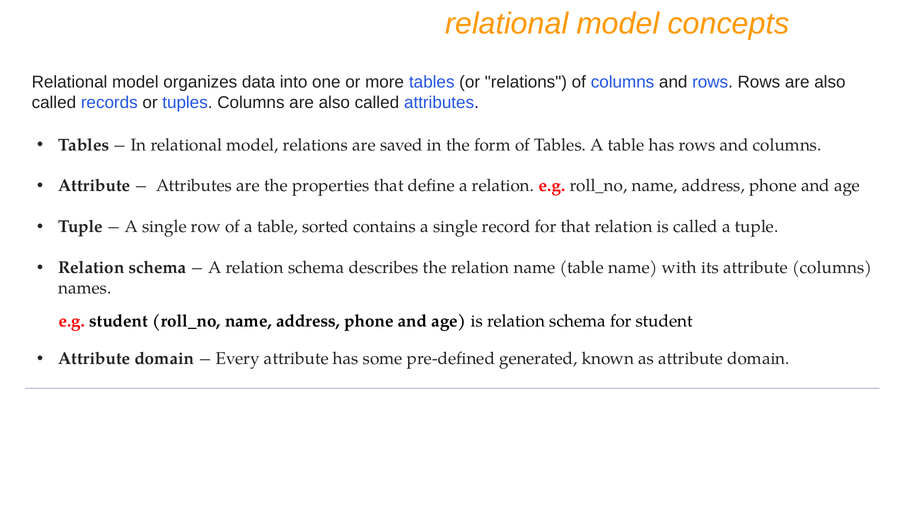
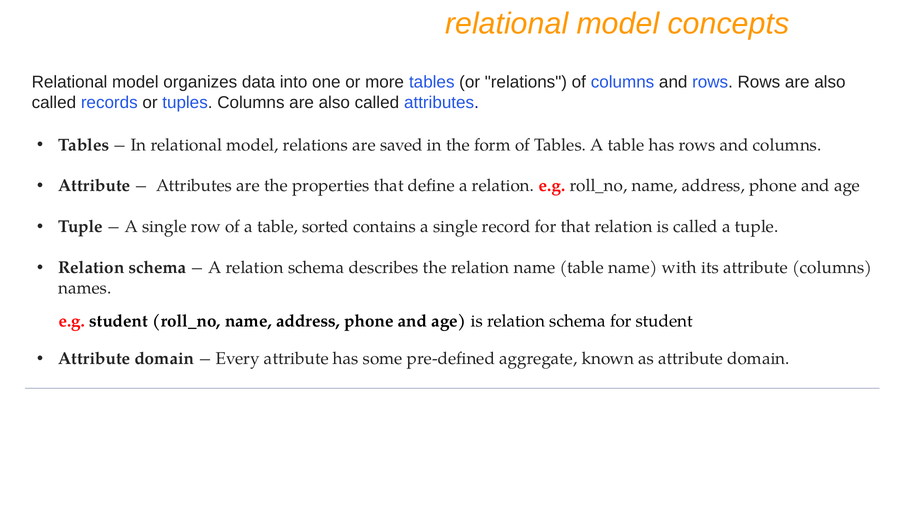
generated: generated -> aggregate (538, 359)
